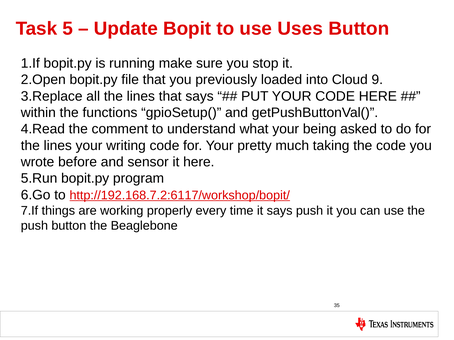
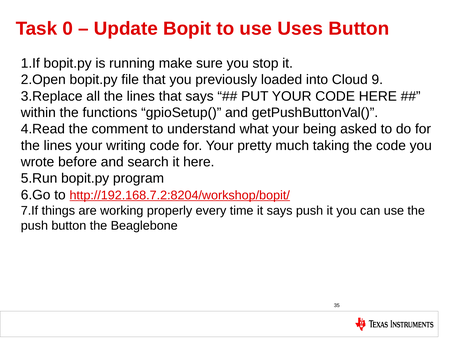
5: 5 -> 0 (68, 29)
sensor: sensor -> search (148, 162)
http://192.168.7.2:6117/workshop/bopit/: http://192.168.7.2:6117/workshop/bopit/ -> http://192.168.7.2:8204/workshop/bopit/ (180, 195)
